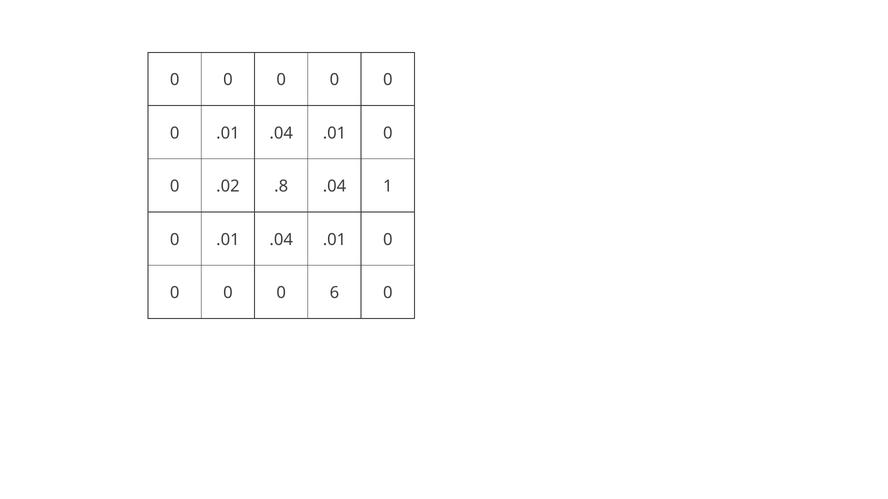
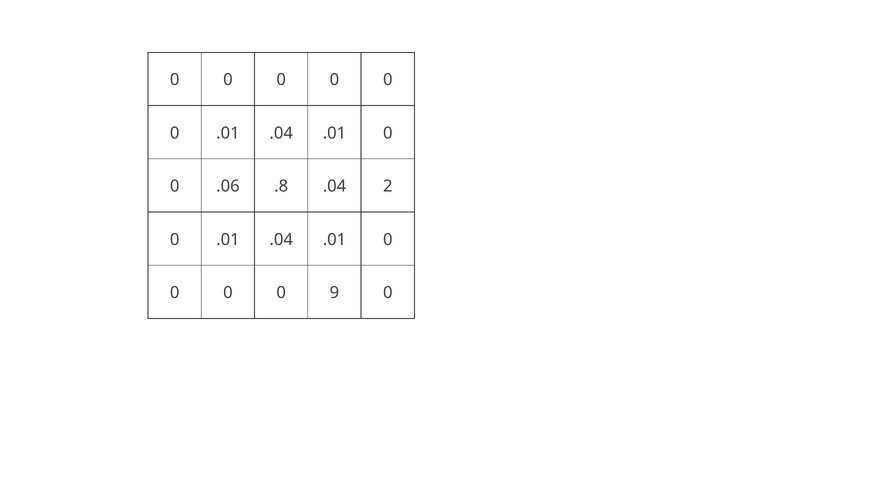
.02: .02 -> .06 (228, 187)
1: 1 -> 2 (388, 187)
6: 6 -> 9 (335, 293)
